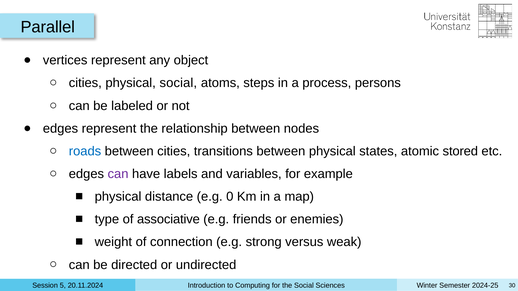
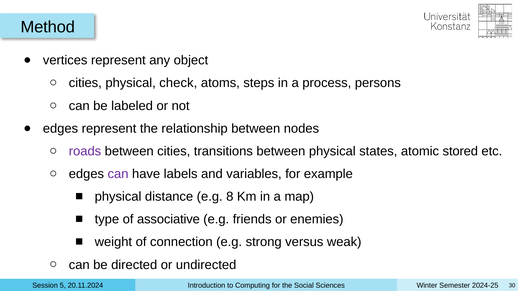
Parallel: Parallel -> Method (48, 27)
physical social: social -> check (178, 83)
roads colour: blue -> purple (85, 151)
0: 0 -> 8 (230, 197)
